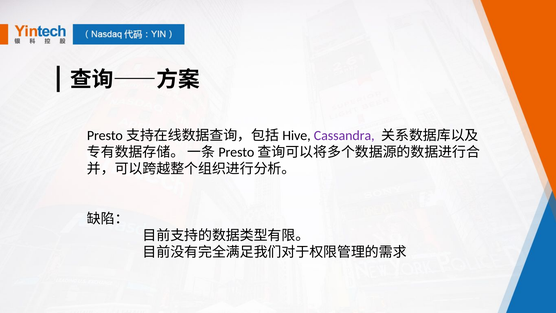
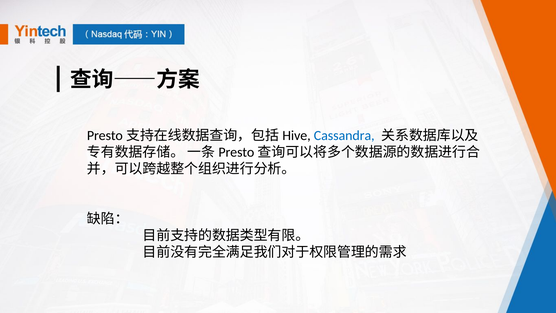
Cassandra colour: purple -> blue (344, 135)
